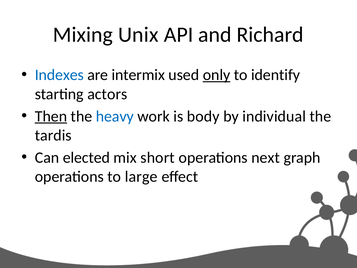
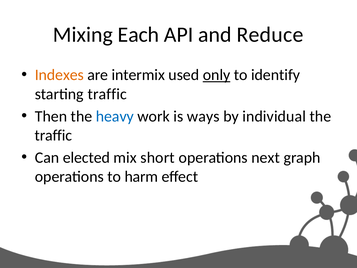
Unix: Unix -> Each (138, 35)
Richard: Richard -> Reduce (270, 35)
Indexes colour: blue -> orange (59, 75)
starting actors: actors -> traffic (107, 94)
Then underline: present -> none (51, 116)
body: body -> ways (203, 116)
tardis: tardis -> traffic (53, 135)
large: large -> harm (141, 176)
